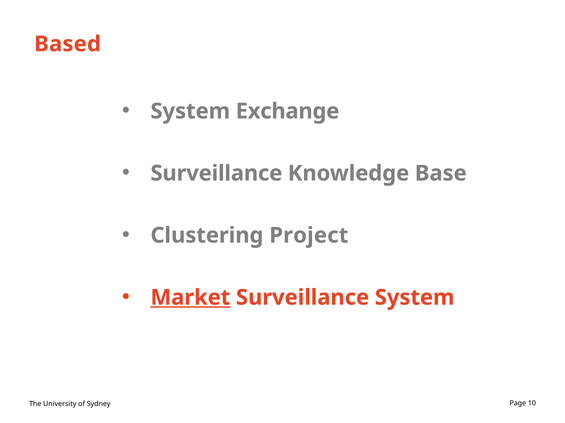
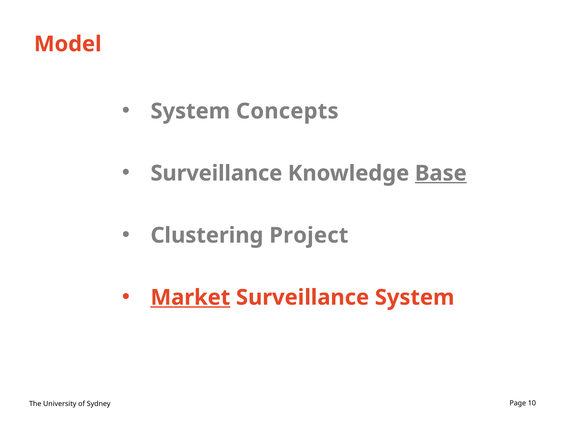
Based: Based -> Model (68, 44)
Exchange: Exchange -> Concepts (287, 111)
Base underline: none -> present (441, 174)
